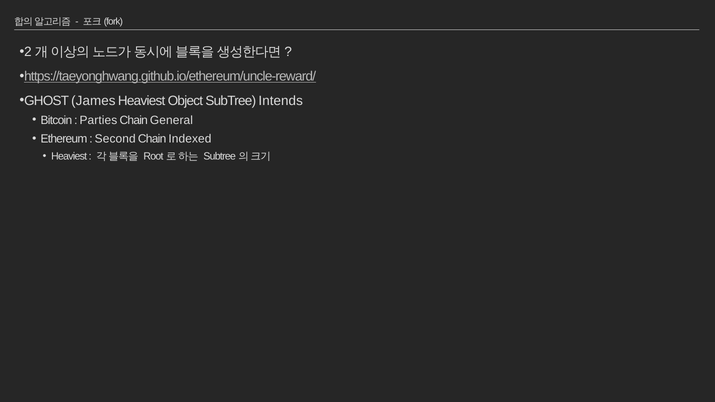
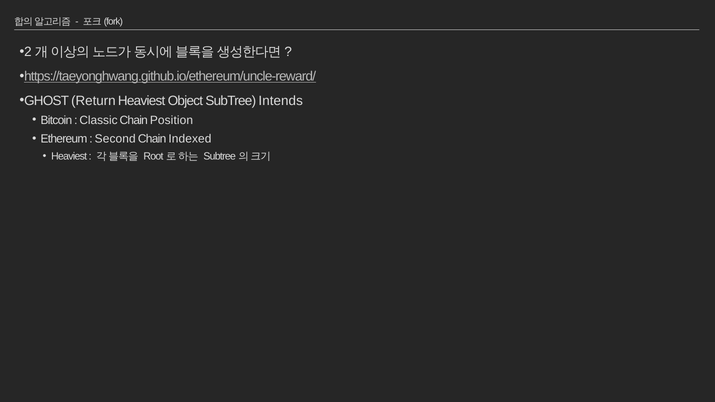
James: James -> Return (93, 101)
Parties: Parties -> Classic (99, 120)
General: General -> Position (171, 120)
